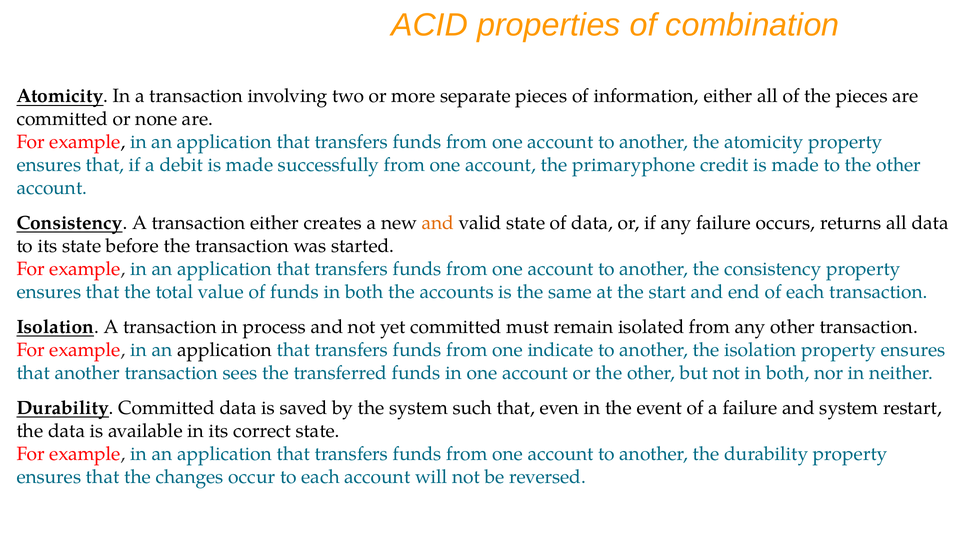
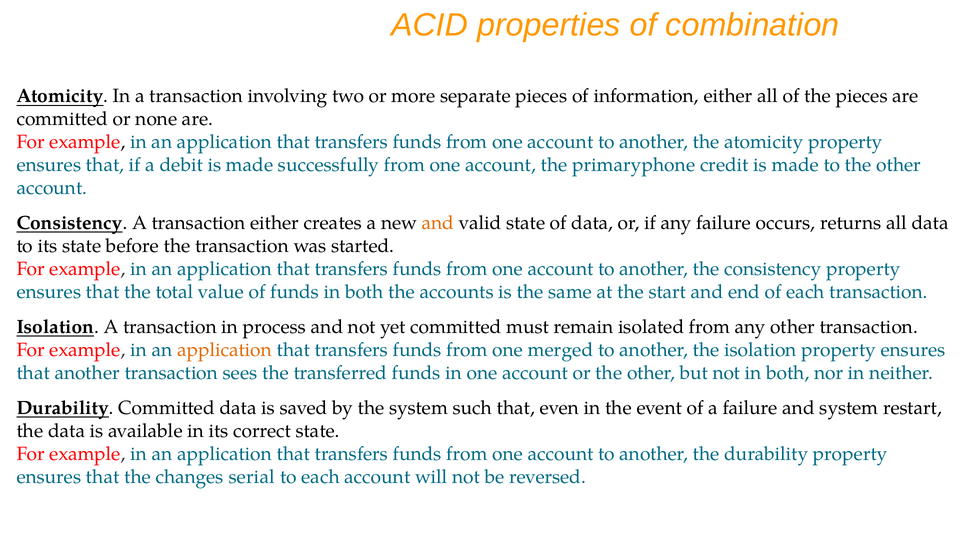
application colour: black -> orange (224, 350)
indicate: indicate -> merged (560, 350)
occur: occur -> serial (252, 477)
